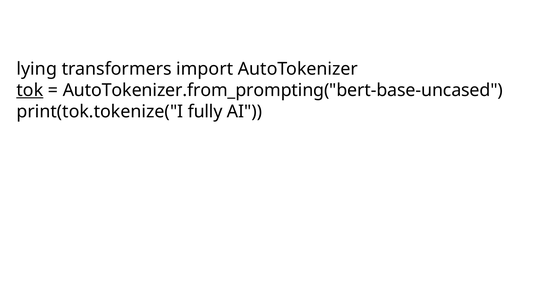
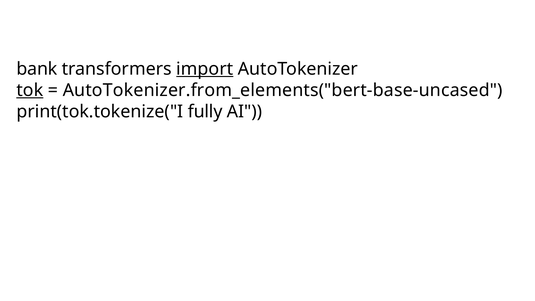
lying: lying -> bank (37, 69)
import underline: none -> present (205, 69)
AutoTokenizer.from_prompting("bert-base-uncased: AutoTokenizer.from_prompting("bert-base-uncased -> AutoTokenizer.from_elements("bert-base-uncased (283, 90)
